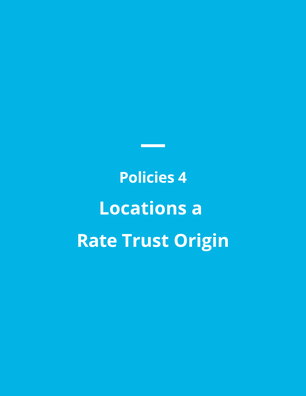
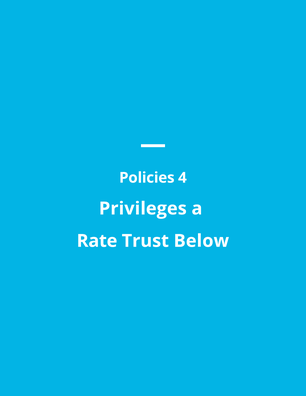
Locations: Locations -> Privileges (143, 209)
Origin: Origin -> Below (201, 241)
